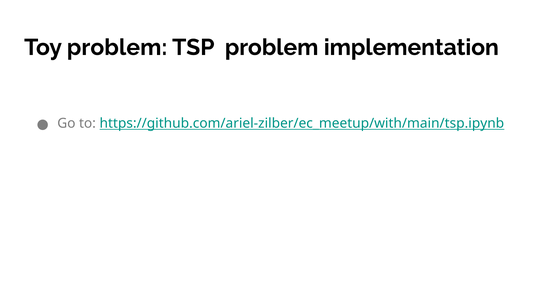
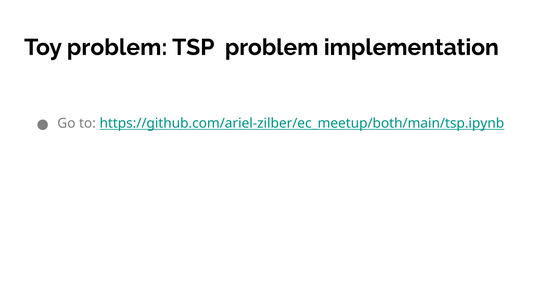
https://github.com/ariel-zilber/ec_meetup/with/main/tsp.ipynb: https://github.com/ariel-zilber/ec_meetup/with/main/tsp.ipynb -> https://github.com/ariel-zilber/ec_meetup/both/main/tsp.ipynb (302, 123)
